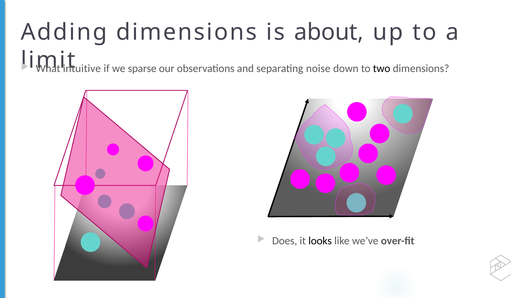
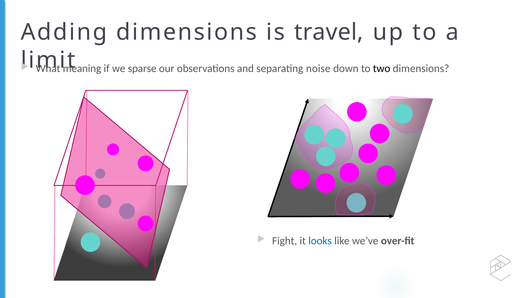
about: about -> travel (329, 32)
intuitive: intuitive -> meaning (82, 69)
Does: Does -> Fight (285, 241)
looks colour: black -> blue (320, 241)
